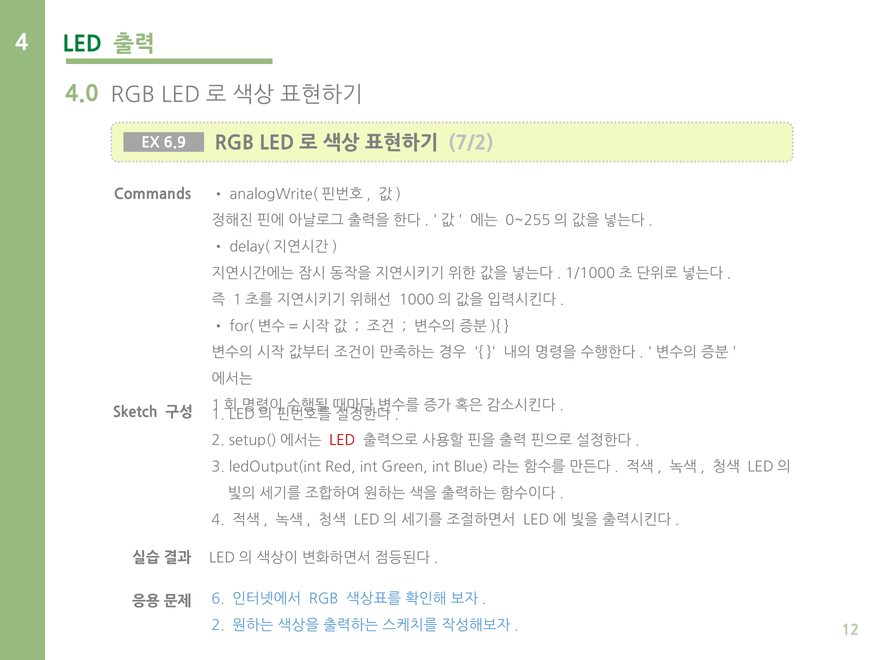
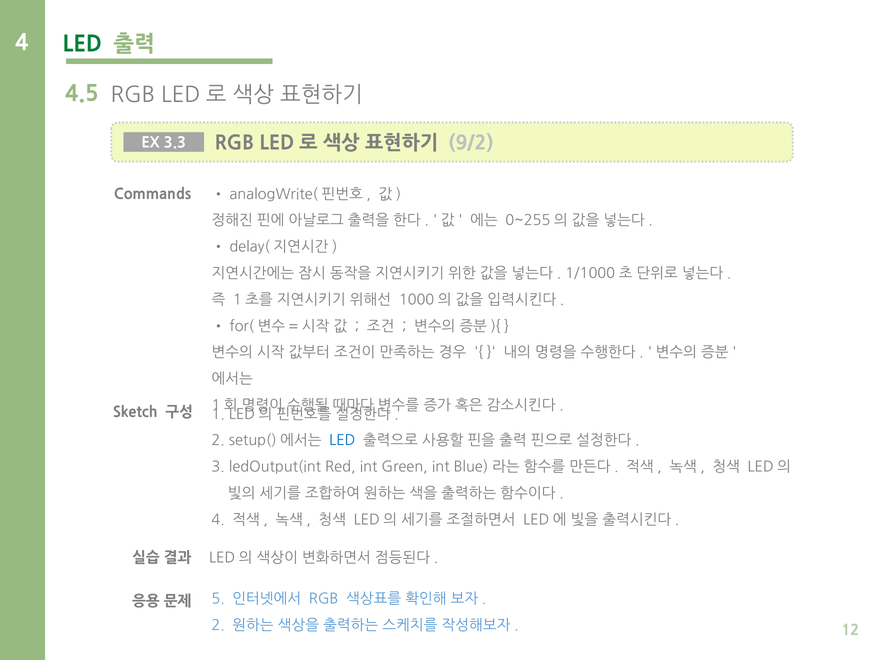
4.0: 4.0 -> 4.5 (82, 94)
7/2: 7/2 -> 9/2 (471, 143)
6.9: 6.9 -> 3.3 (175, 143)
LED colour: red -> blue (342, 441)
6: 6 -> 5 (218, 599)
